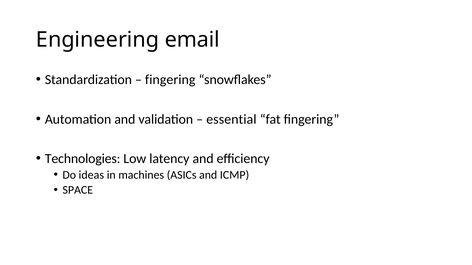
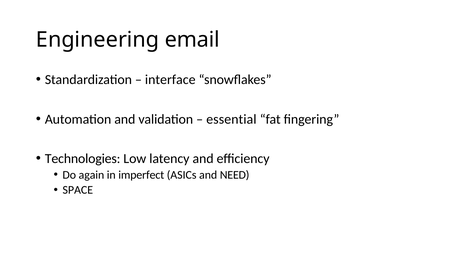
fingering: fingering -> interface (170, 80)
ideas: ideas -> again (91, 175)
machines: machines -> imperfect (141, 175)
ICMP: ICMP -> NEED (235, 175)
